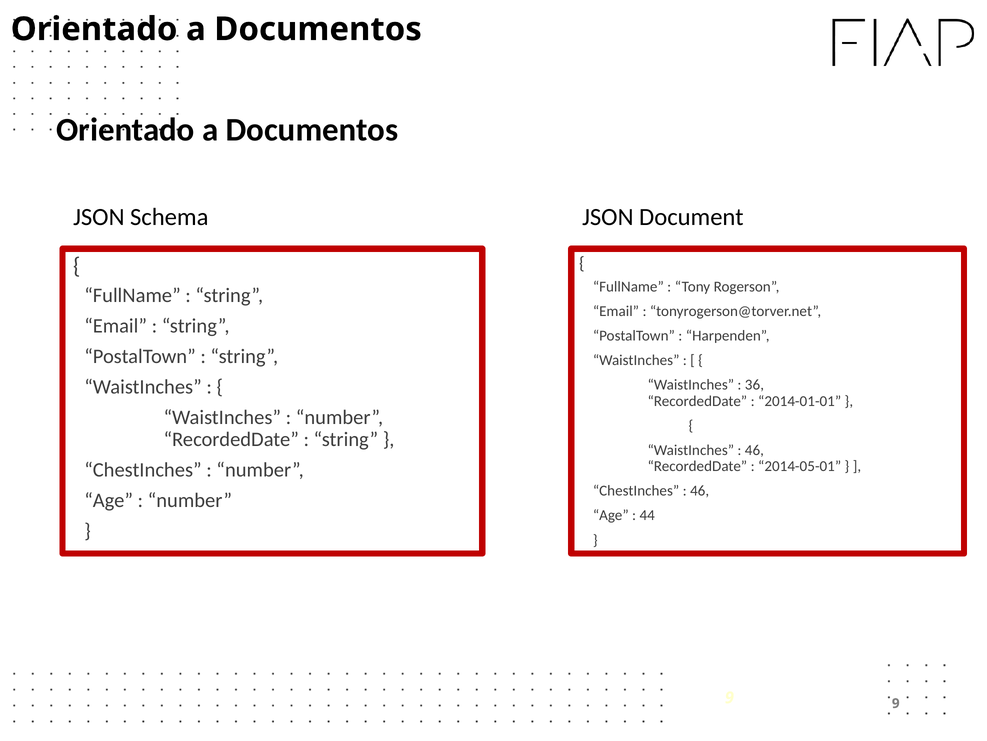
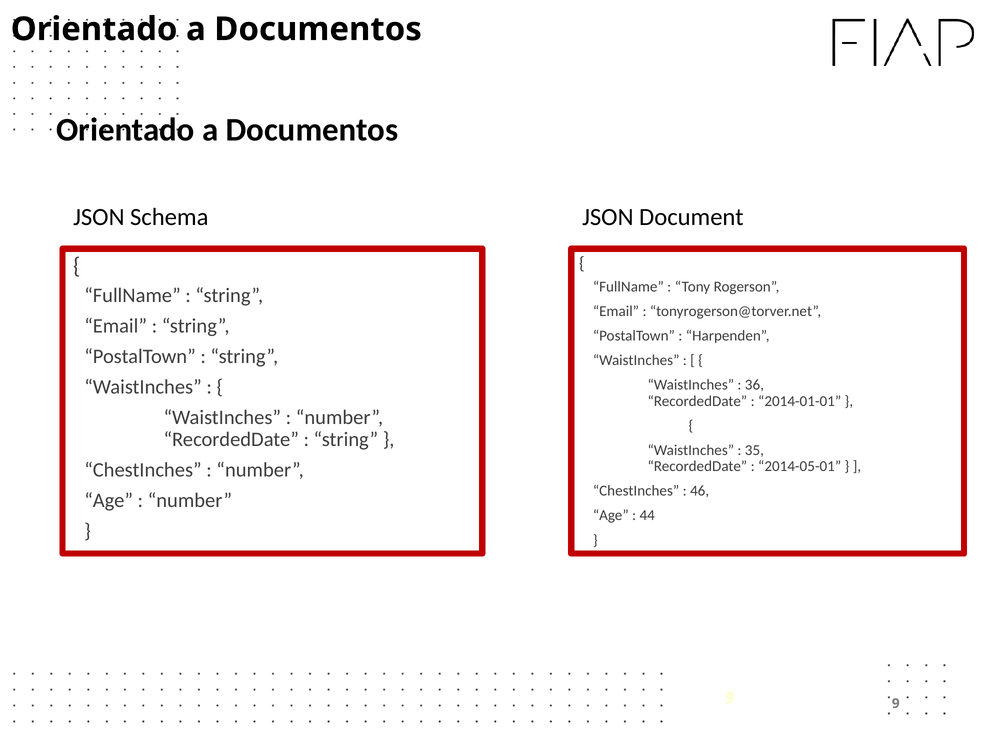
46: 46 -> 35 (754, 450)
